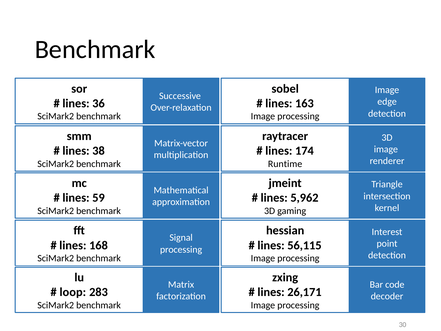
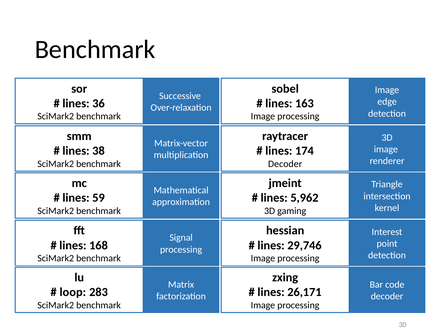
Runtime: Runtime -> Decoder (285, 164)
56,115: 56,115 -> 29,746 (304, 245)
